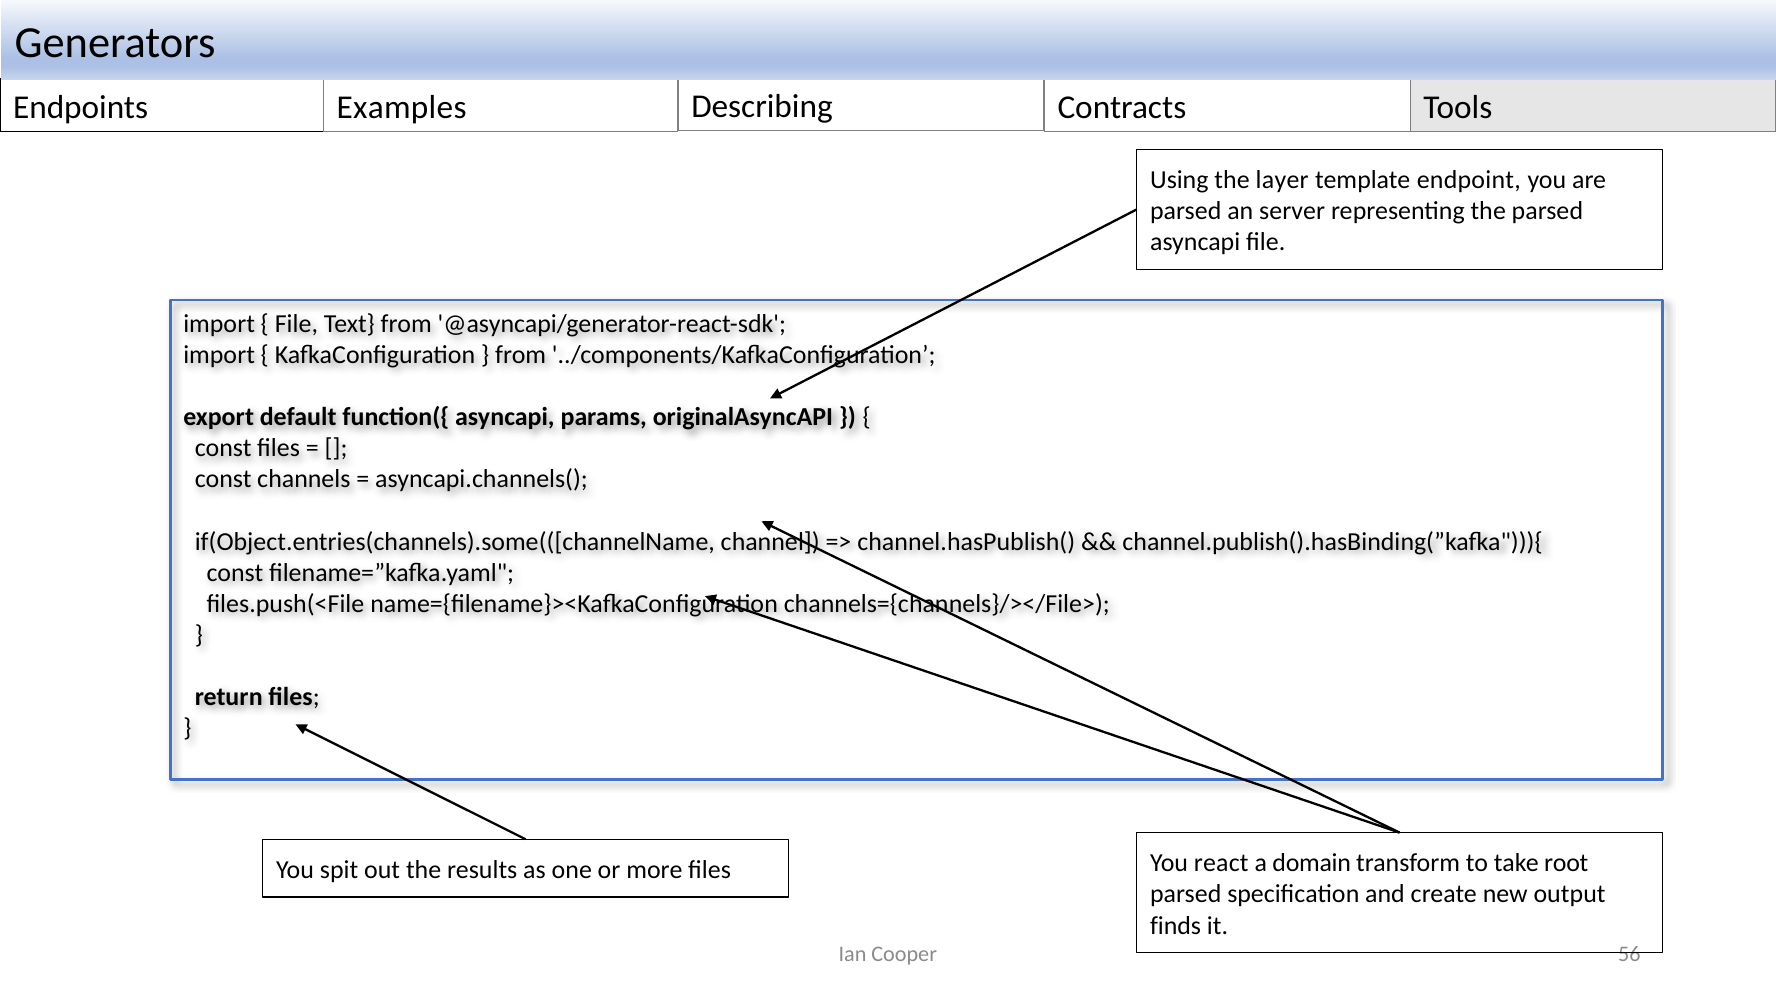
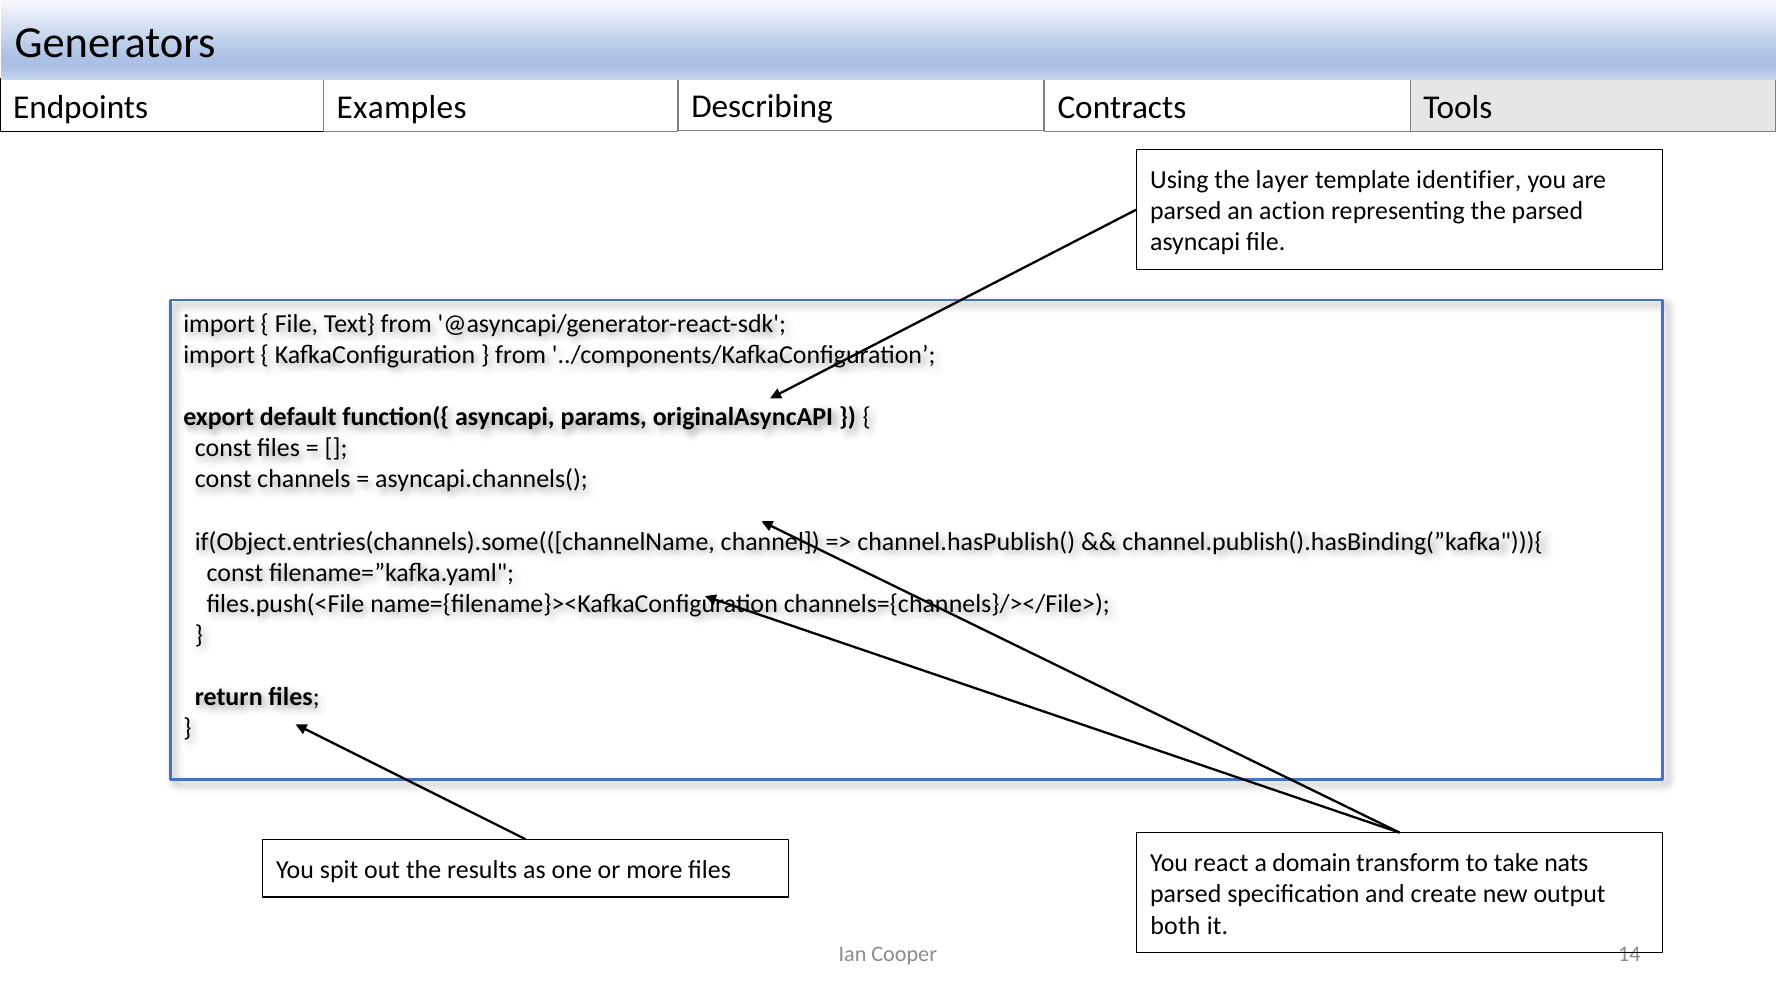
endpoint: endpoint -> identifier (1469, 180)
server: server -> action (1292, 211)
root: root -> nats (1566, 863)
finds: finds -> both (1175, 925)
56: 56 -> 14 (1629, 954)
